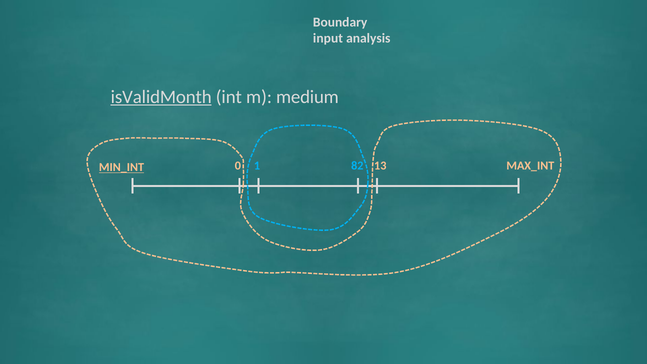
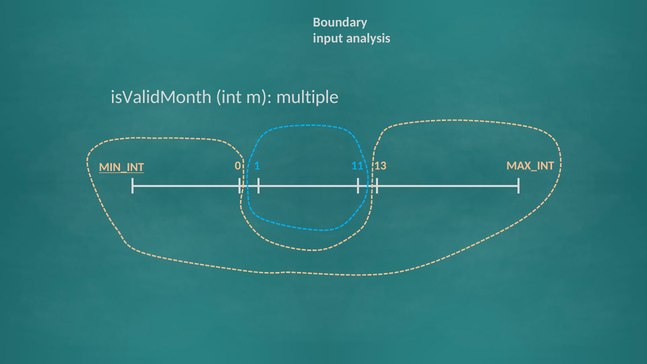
isValidMonth underline: present -> none (161, 97)
medium: medium -> multiple (307, 97)
82: 82 -> 11 (357, 166)
